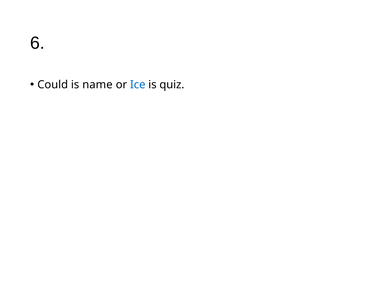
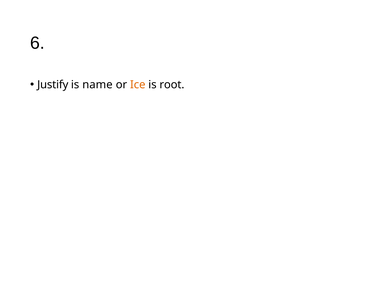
Could: Could -> Justify (53, 84)
Ice colour: blue -> orange (138, 84)
quiz: quiz -> root (172, 84)
